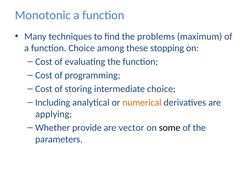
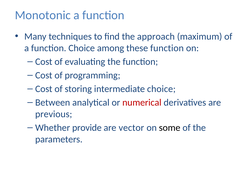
problems: problems -> approach (156, 36)
these stopping: stopping -> function (167, 48)
Including: Including -> Between (53, 102)
numerical colour: orange -> red (142, 102)
applying: applying -> previous (54, 114)
